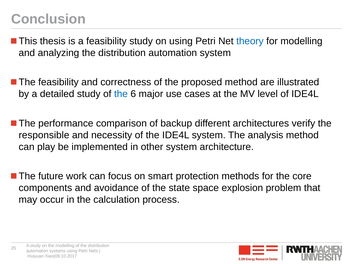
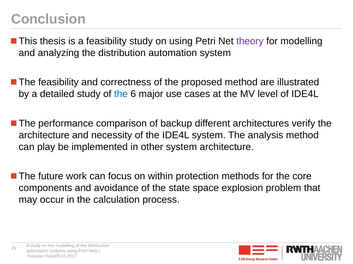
theory colour: blue -> purple (250, 41)
responsible: responsible -> architecture (44, 135)
smart: smart -> within (160, 177)
